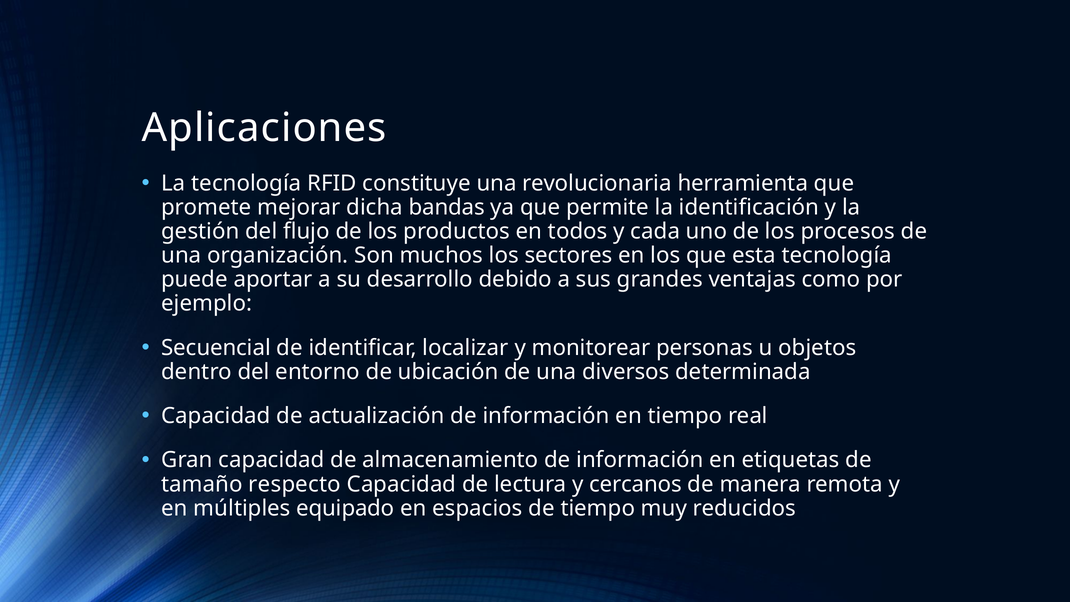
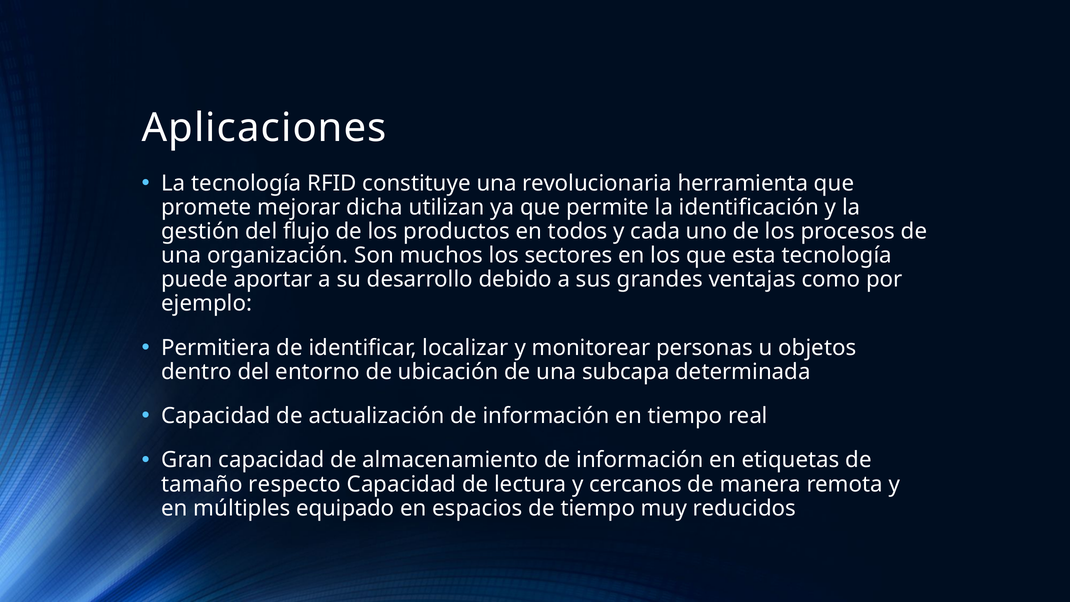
bandas: bandas -> utilizan (447, 207)
Secuencial: Secuencial -> Permitiera (216, 348)
diversos: diversos -> subcapa (626, 372)
